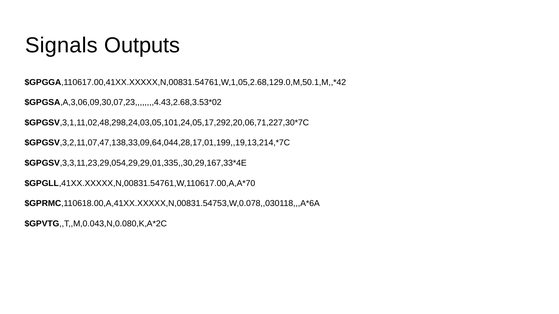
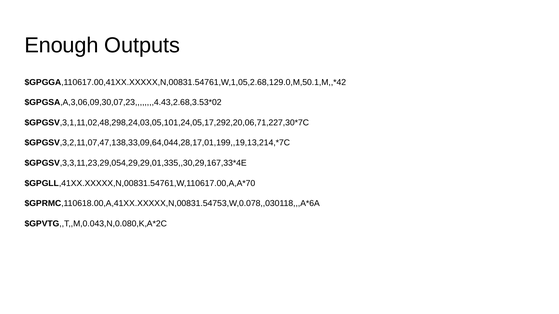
Signals: Signals -> Enough (62, 45)
